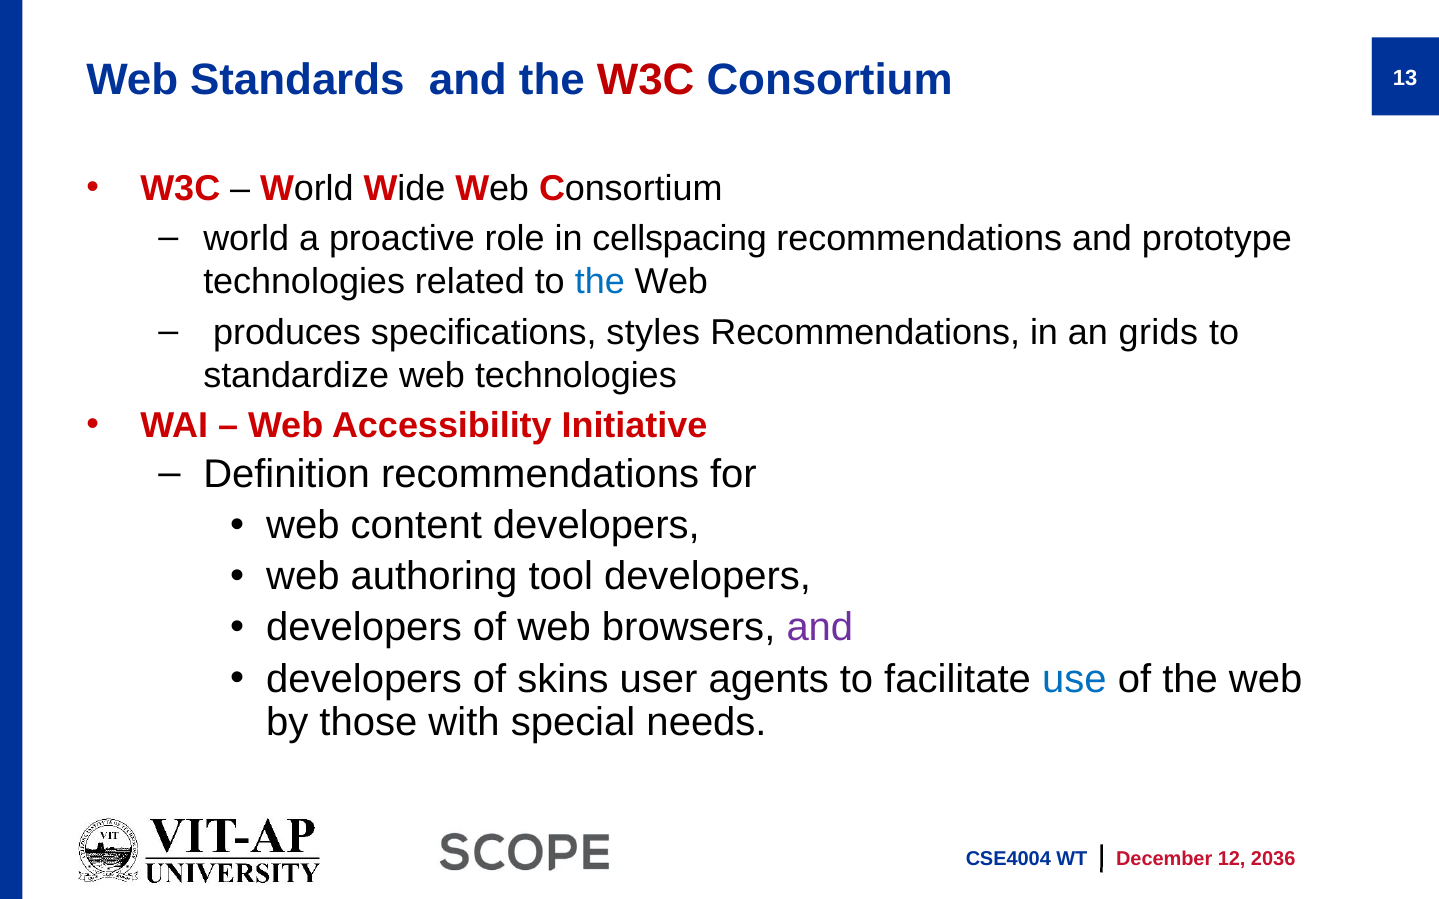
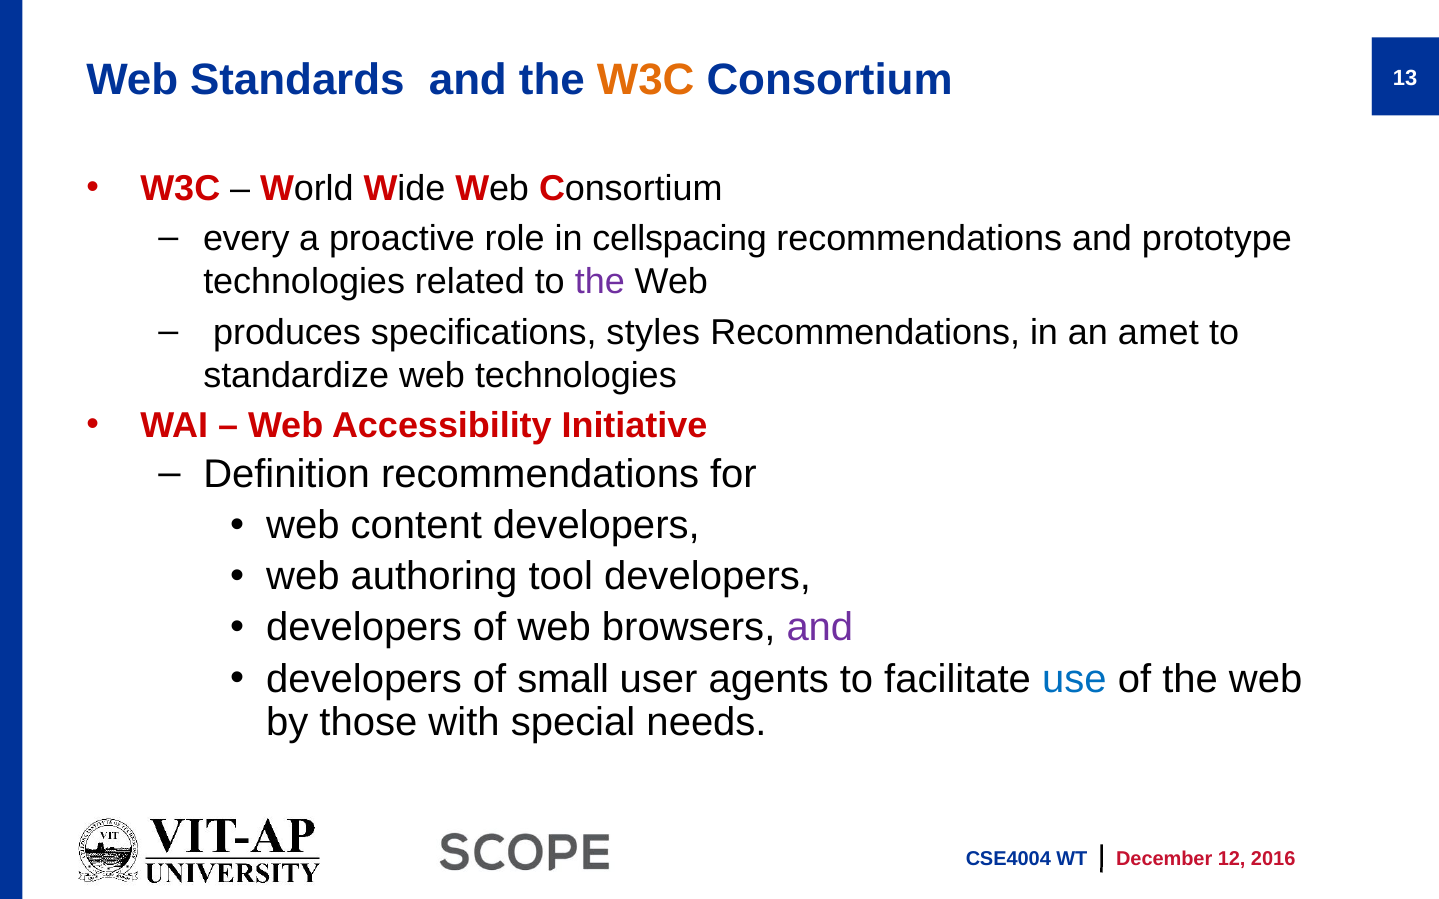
W3C colour: red -> orange (646, 80)
world: world -> every (246, 239)
the colour: blue -> purple (600, 282)
grids: grids -> amet (1158, 333)
skins: skins -> small (563, 679)
2036: 2036 -> 2016 (1273, 859)
